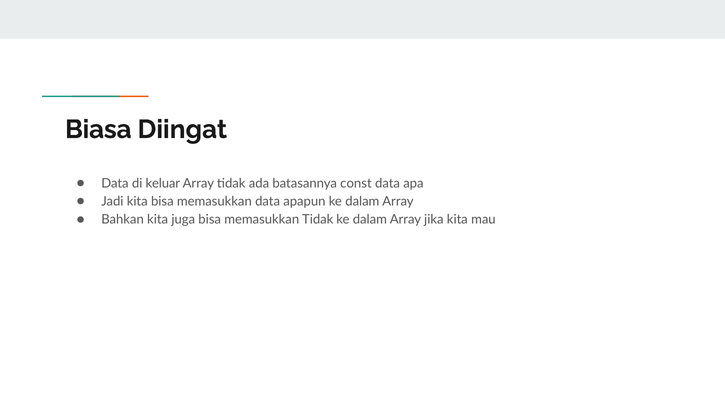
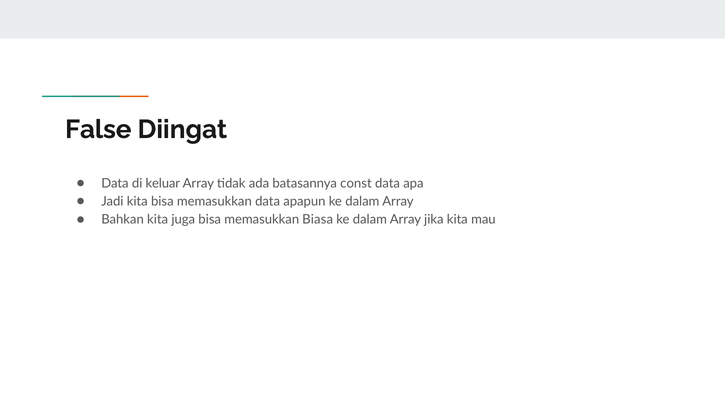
Biasa: Biasa -> False (98, 129)
memasukkan Tidak: Tidak -> Biasa (318, 219)
